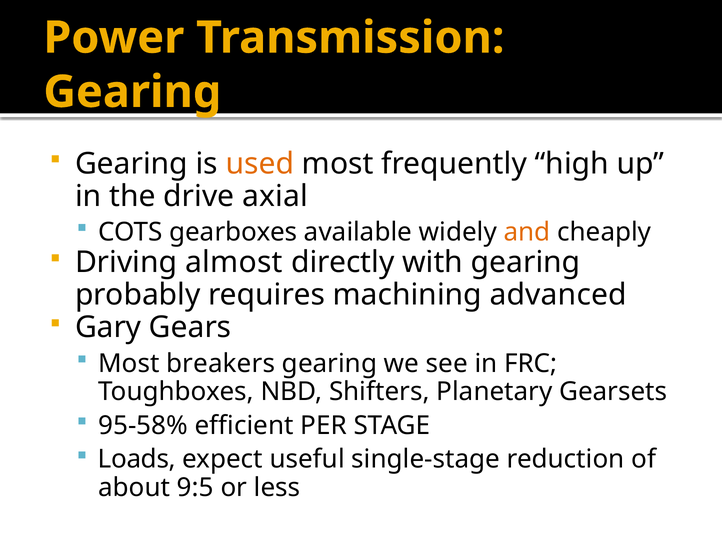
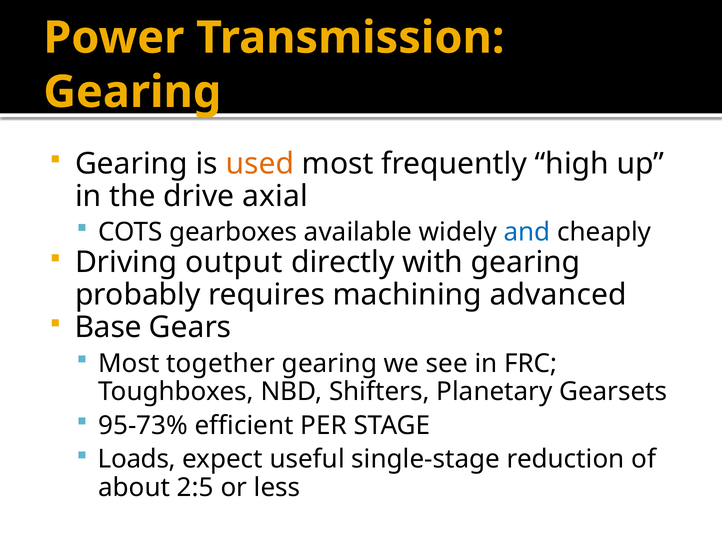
and colour: orange -> blue (527, 232)
almost: almost -> output (234, 262)
Gary: Gary -> Base (108, 327)
breakers: breakers -> together (221, 363)
95-58%: 95-58% -> 95-73% (143, 425)
9:5: 9:5 -> 2:5 (195, 487)
